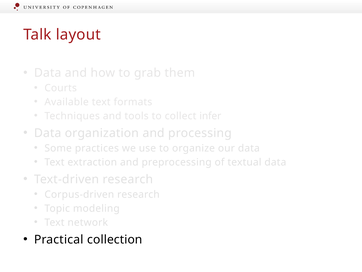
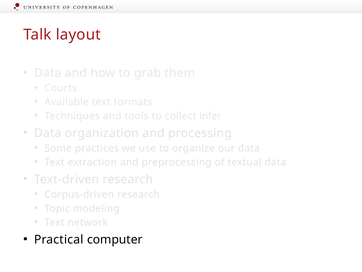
collection: collection -> computer (115, 239)
